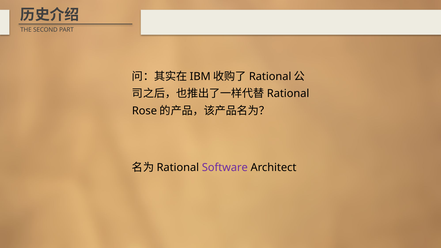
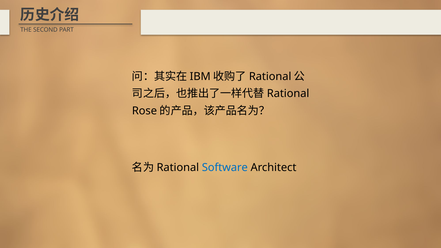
Software colour: purple -> blue (225, 168)
